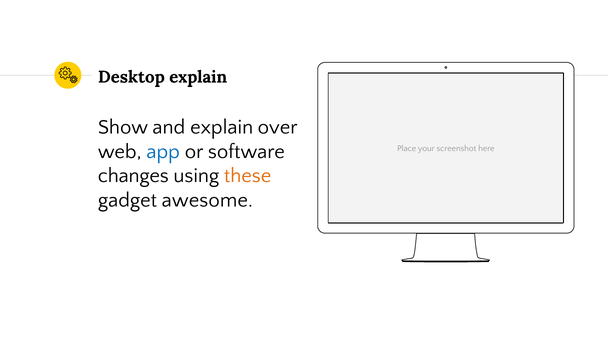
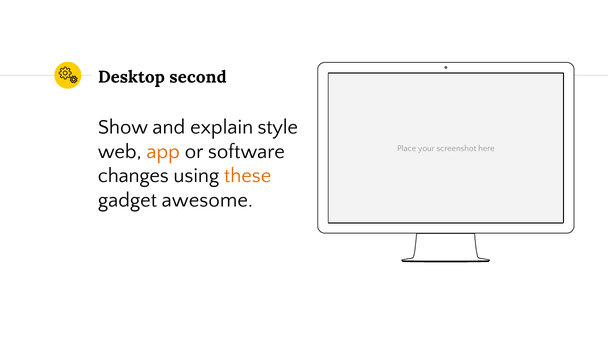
Desktop explain: explain -> second (198, 77)
over: over -> style (278, 127)
app colour: blue -> orange (163, 151)
